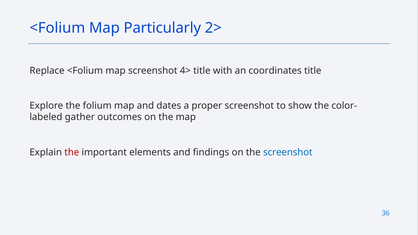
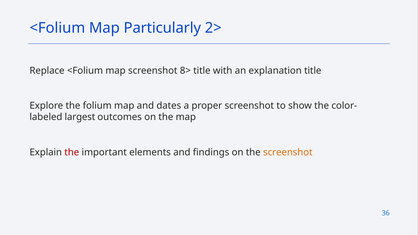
4>: 4> -> 8> (185, 71)
coordinates: coordinates -> explanation (275, 71)
gather: gather -> largest (80, 117)
screenshot colour: blue -> orange (288, 152)
